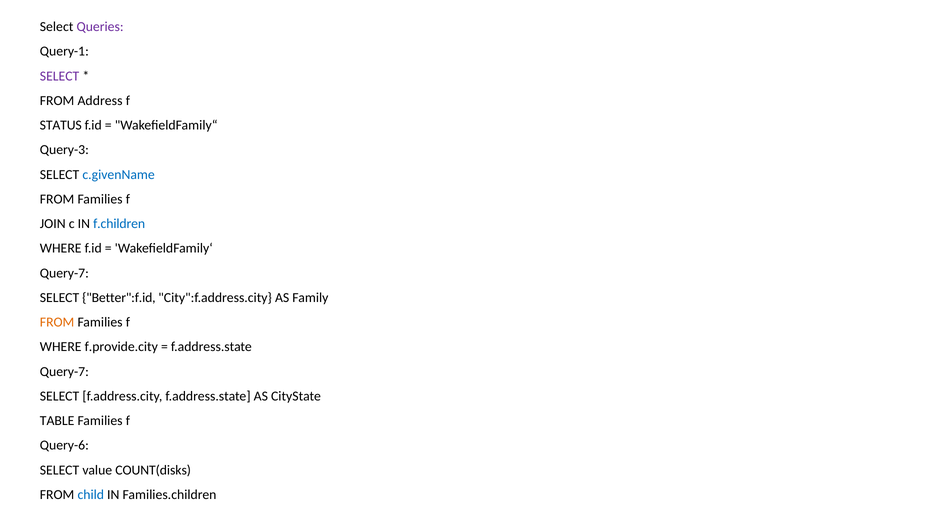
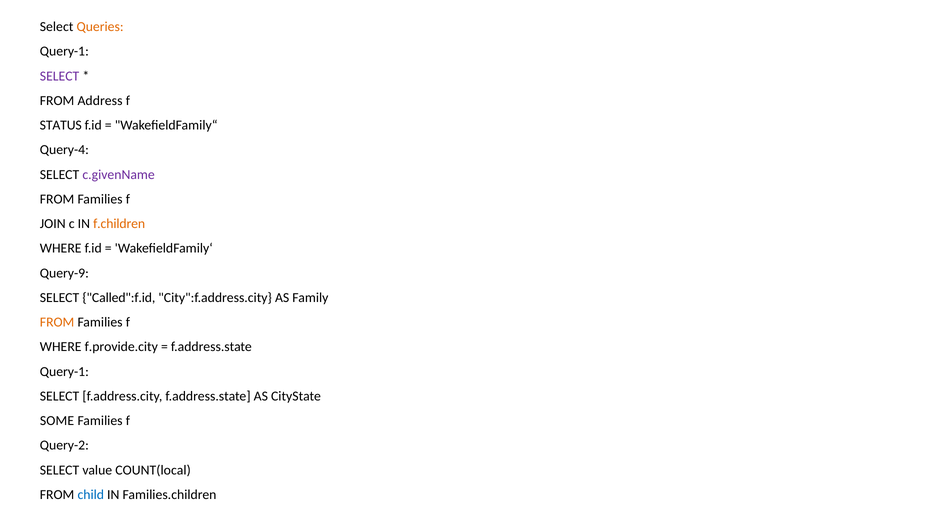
Queries colour: purple -> orange (100, 27)
Query-3: Query-3 -> Query-4 (64, 150)
c.givenName colour: blue -> purple (119, 175)
f.children colour: blue -> orange (119, 224)
Query-7: Query-7 -> Query-9 (64, 273)
Better":f.id: Better":f.id -> Called":f.id (119, 298)
Query-7: Query-7 -> Query-1 (64, 372)
TABLE: TABLE -> SOME (57, 421)
Query-6: Query-6 -> Query-2 (64, 446)
COUNT(disks: COUNT(disks -> COUNT(local (153, 470)
